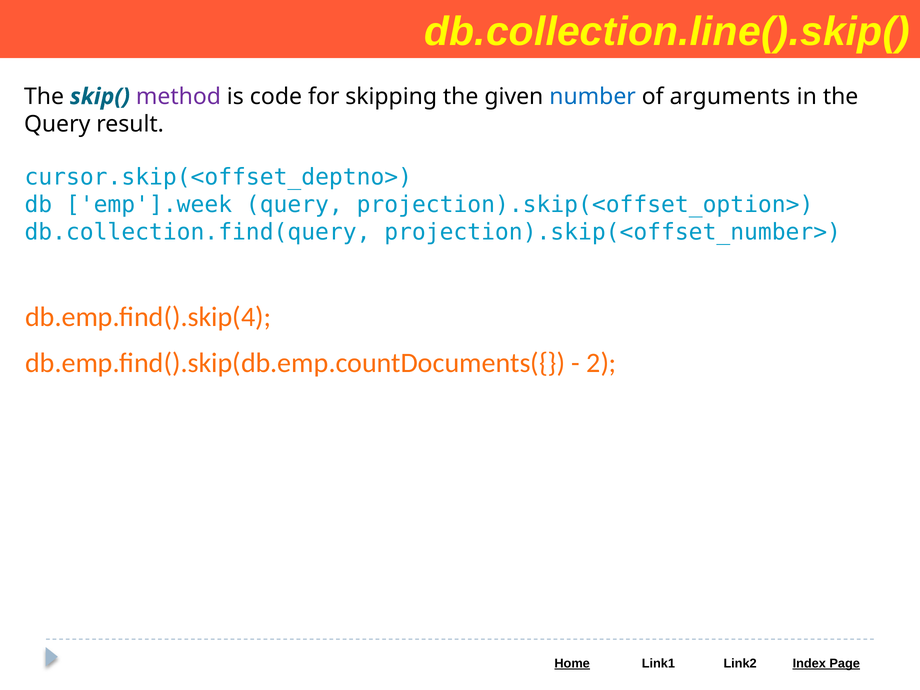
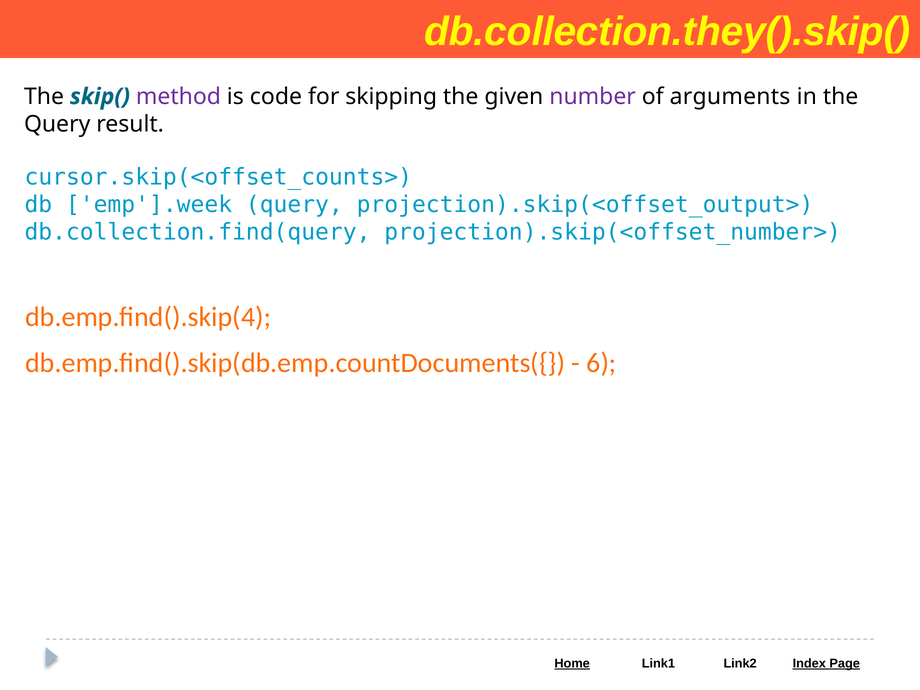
db.collection.line().skip(: db.collection.line().skip( -> db.collection.they().skip( (667, 32)
number colour: blue -> purple (593, 97)
cursor.skip(<offset_deptno>: cursor.skip(<offset_deptno> -> cursor.skip(<offset_counts> (218, 177)
projection).skip(<offset_option>: projection).skip(<offset_option> -> projection).skip(<offset_output> (585, 205)
2: 2 -> 6 (601, 363)
